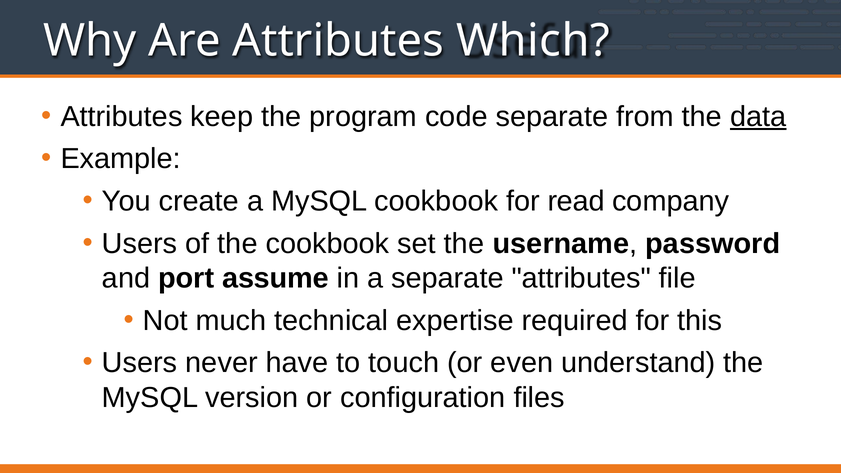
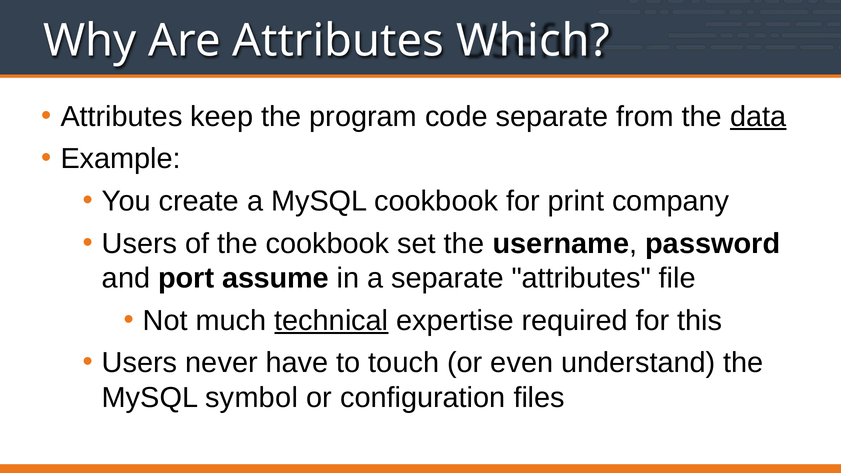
read: read -> print (576, 201)
technical underline: none -> present (331, 321)
version: version -> symbol (252, 398)
